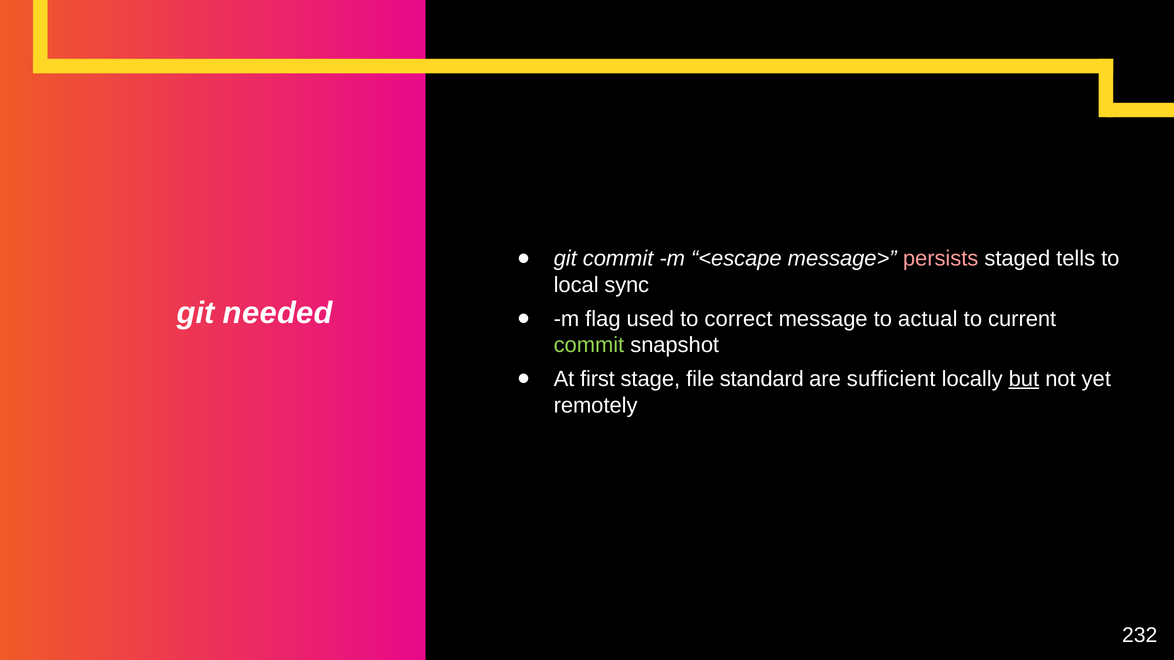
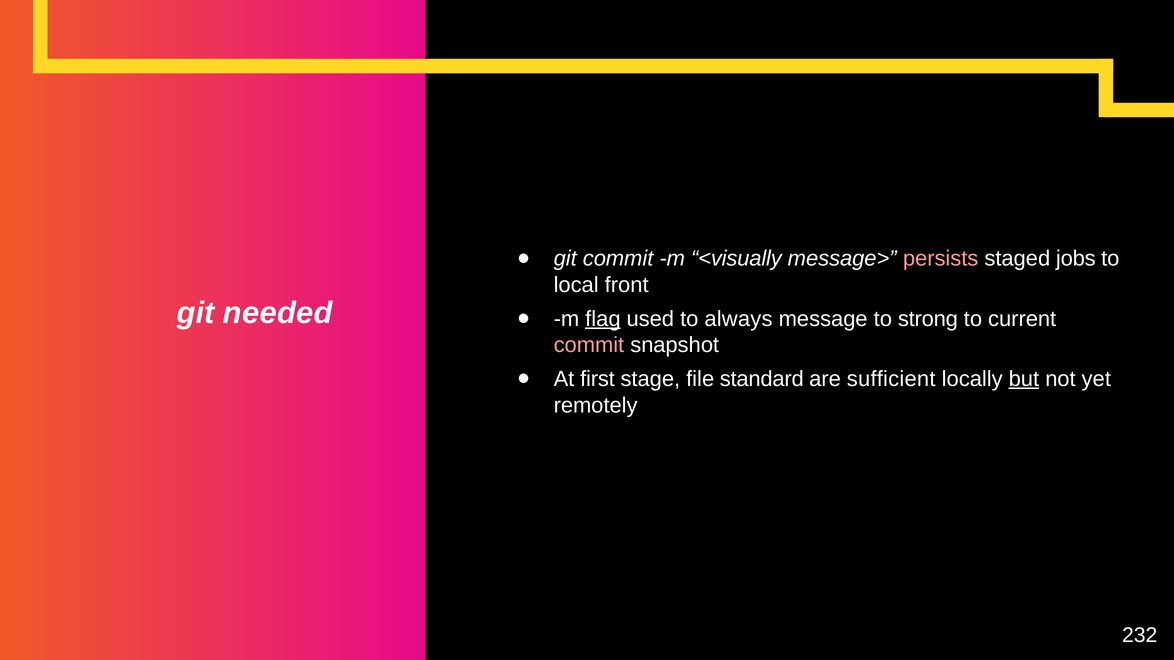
<escape: <escape -> <visually (736, 259)
tells: tells -> jobs (1076, 259)
sync: sync -> front (627, 285)
flag underline: none -> present (603, 319)
correct: correct -> always (738, 319)
actual: actual -> strong (928, 319)
commit colour: light green -> pink (589, 345)
